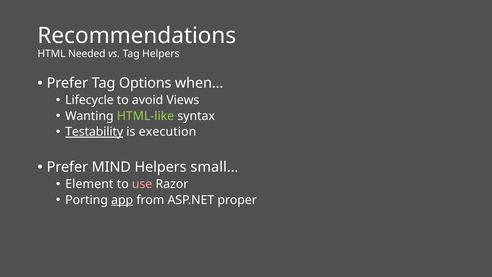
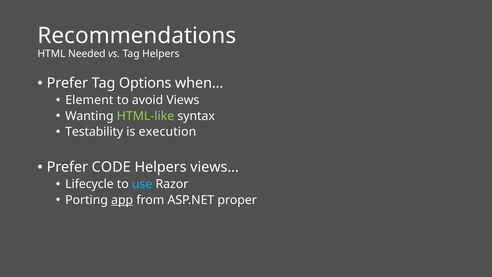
Lifecycle: Lifecycle -> Element (89, 100)
Testability underline: present -> none (94, 132)
MIND: MIND -> CODE (111, 167)
small…: small… -> views… (214, 167)
Element: Element -> Lifecycle (89, 184)
use colour: pink -> light blue (142, 184)
